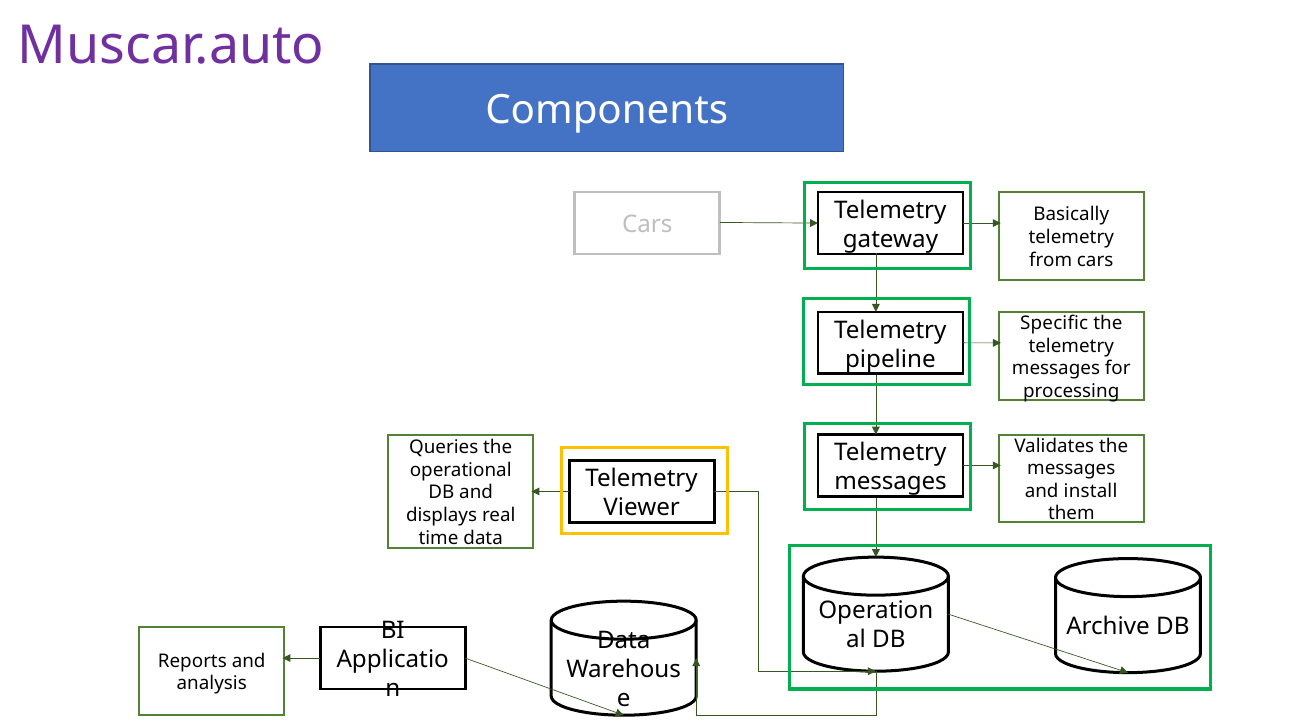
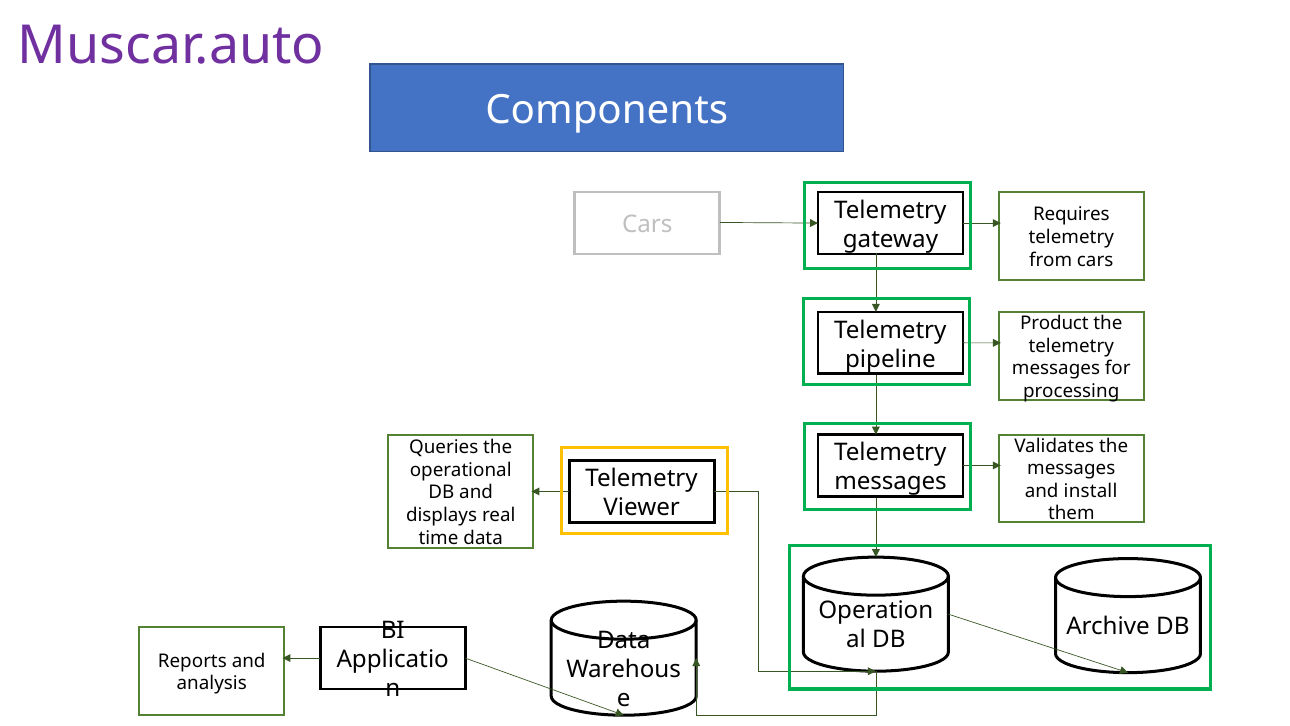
Basically: Basically -> Requires (1071, 215)
Specific: Specific -> Product (1054, 323)
